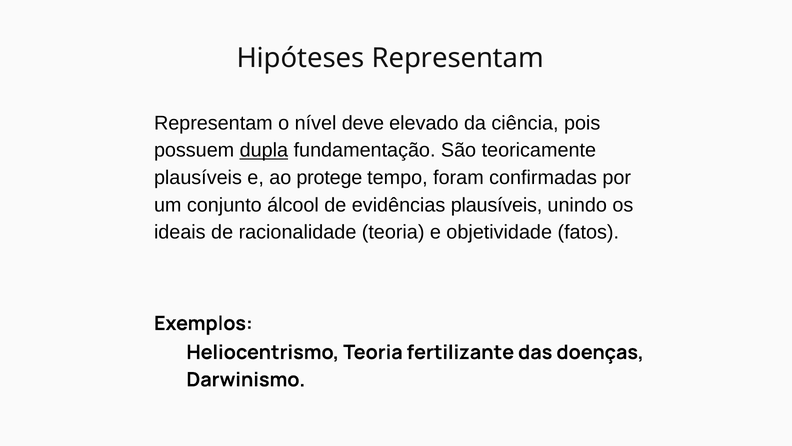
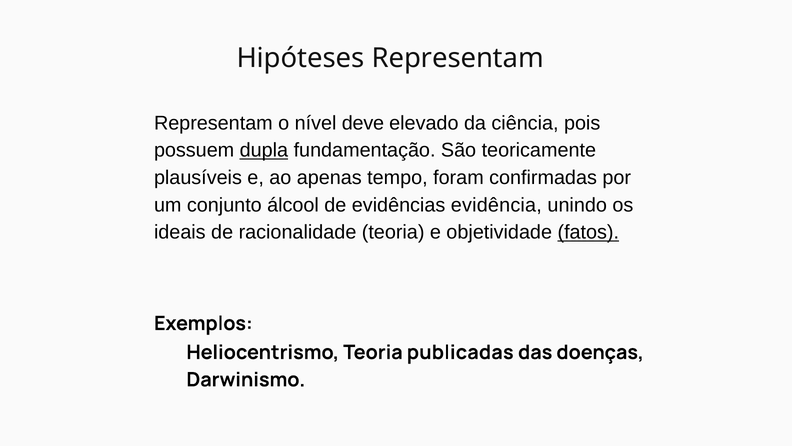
protege: protege -> apenas (329, 178)
evidências plausíveis: plausíveis -> evidência (496, 205)
fatos underline: none -> present (588, 232)
fertilizante: fertilizante -> publicadas (460, 352)
